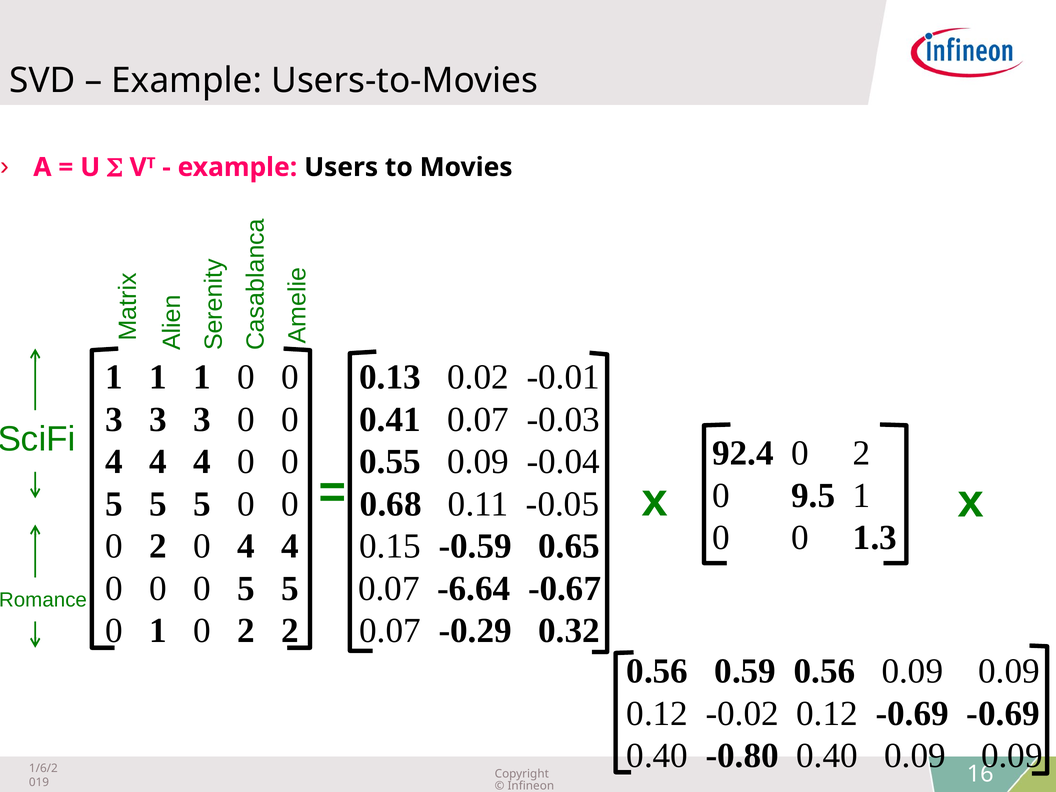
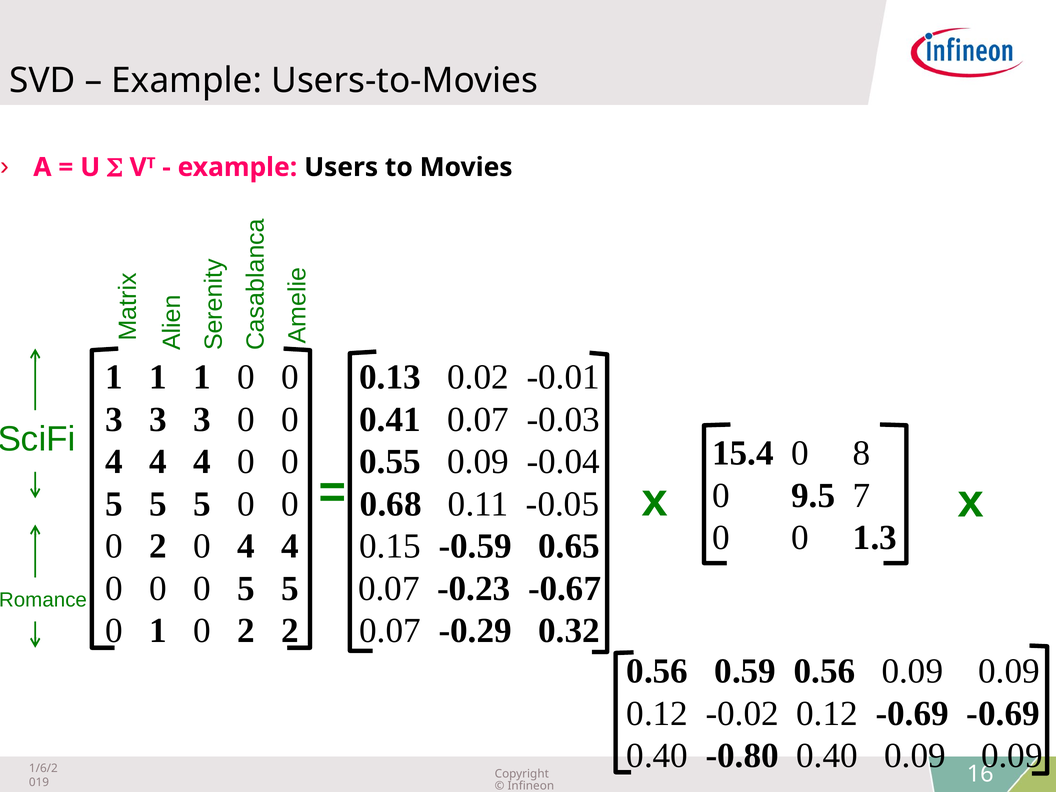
92.4: 92.4 -> 15.4 (743, 453)
2: 2 -> 8 (862, 453)
9.5 1: 1 -> 7 (862, 496)
-6.64: -6.64 -> -0.23 (474, 589)
